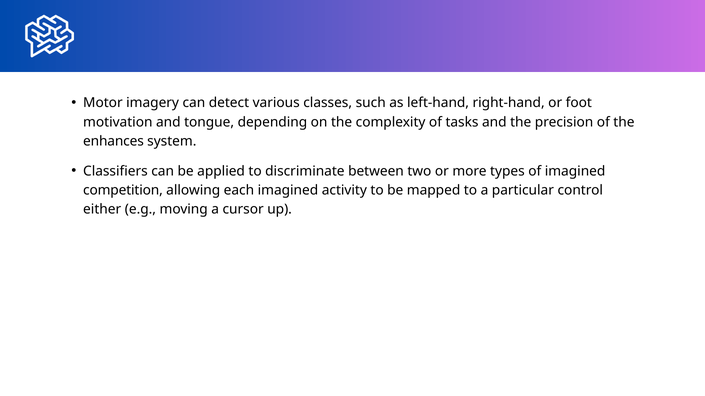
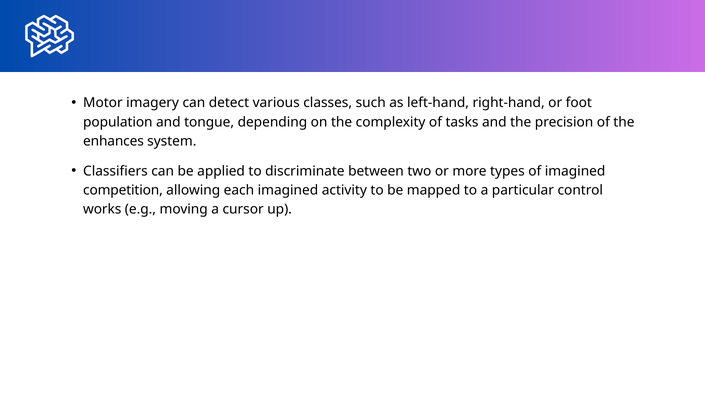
motivation: motivation -> population (118, 122)
either: either -> works (102, 210)
